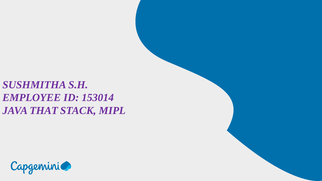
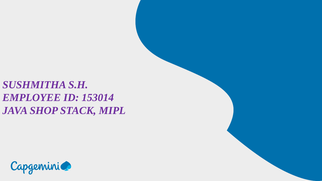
THAT: THAT -> SHOP (44, 111)
